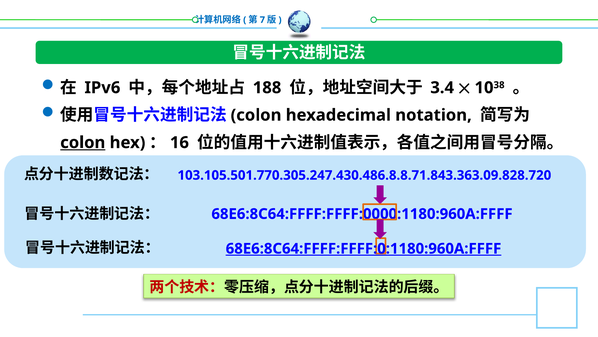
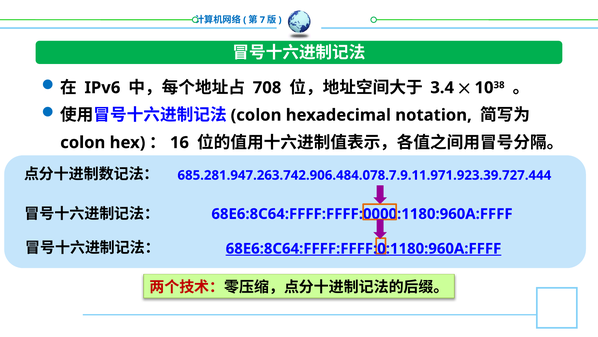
188: 188 -> 708 (267, 88)
colon underline: present -> none (83, 142)
103.105.501.770.305.247.430.486.8.8.71.843.363.09.828.720: 103.105.501.770.305.247.430.486.8.8.71.843.363.09.828.720 -> 685.281.947.263.742.906.484.078.7.9.11.971.923.39.727.444 (364, 175)
